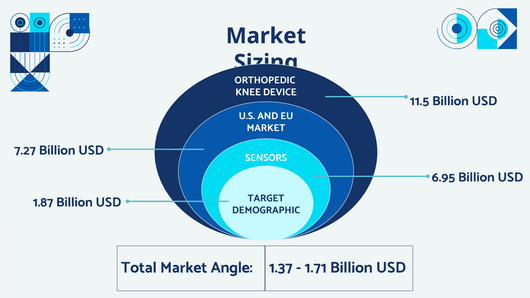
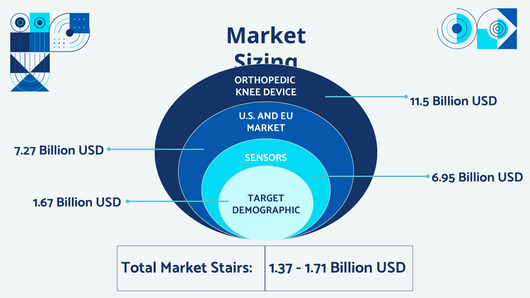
1.87: 1.87 -> 1.67 (43, 202)
Angle: Angle -> Stairs (232, 268)
